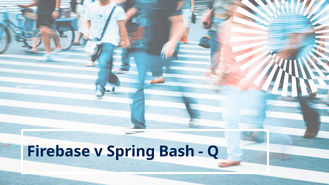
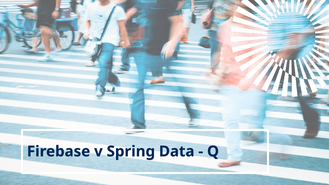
Bash: Bash -> Data (177, 151)
